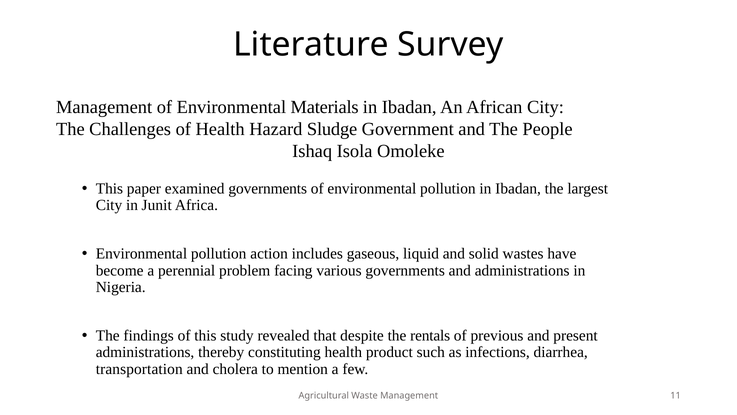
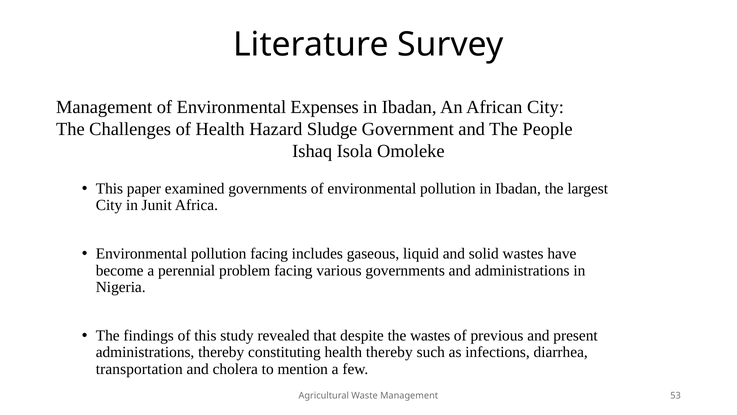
Materials: Materials -> Expenses (325, 107)
pollution action: action -> facing (269, 254)
the rentals: rentals -> wastes (430, 335)
health product: product -> thereby (389, 352)
11: 11 -> 53 (676, 395)
